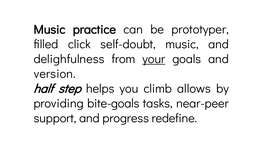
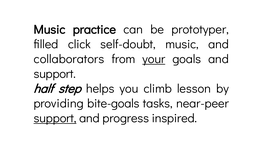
delighfulness: delighfulness -> collaborators (69, 59)
version: version -> support (55, 74)
allows: allows -> lesson (194, 89)
support underline: none -> present (55, 118)
redefine: redefine -> inspired (174, 118)
